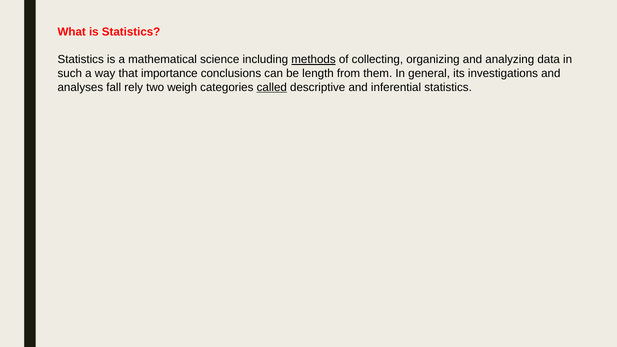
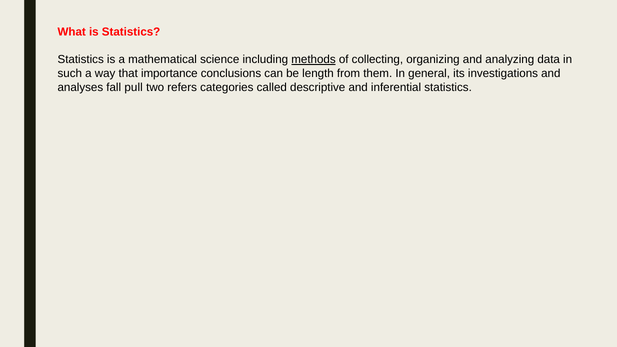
rely: rely -> pull (134, 87)
weigh: weigh -> refers (182, 87)
called underline: present -> none (272, 87)
